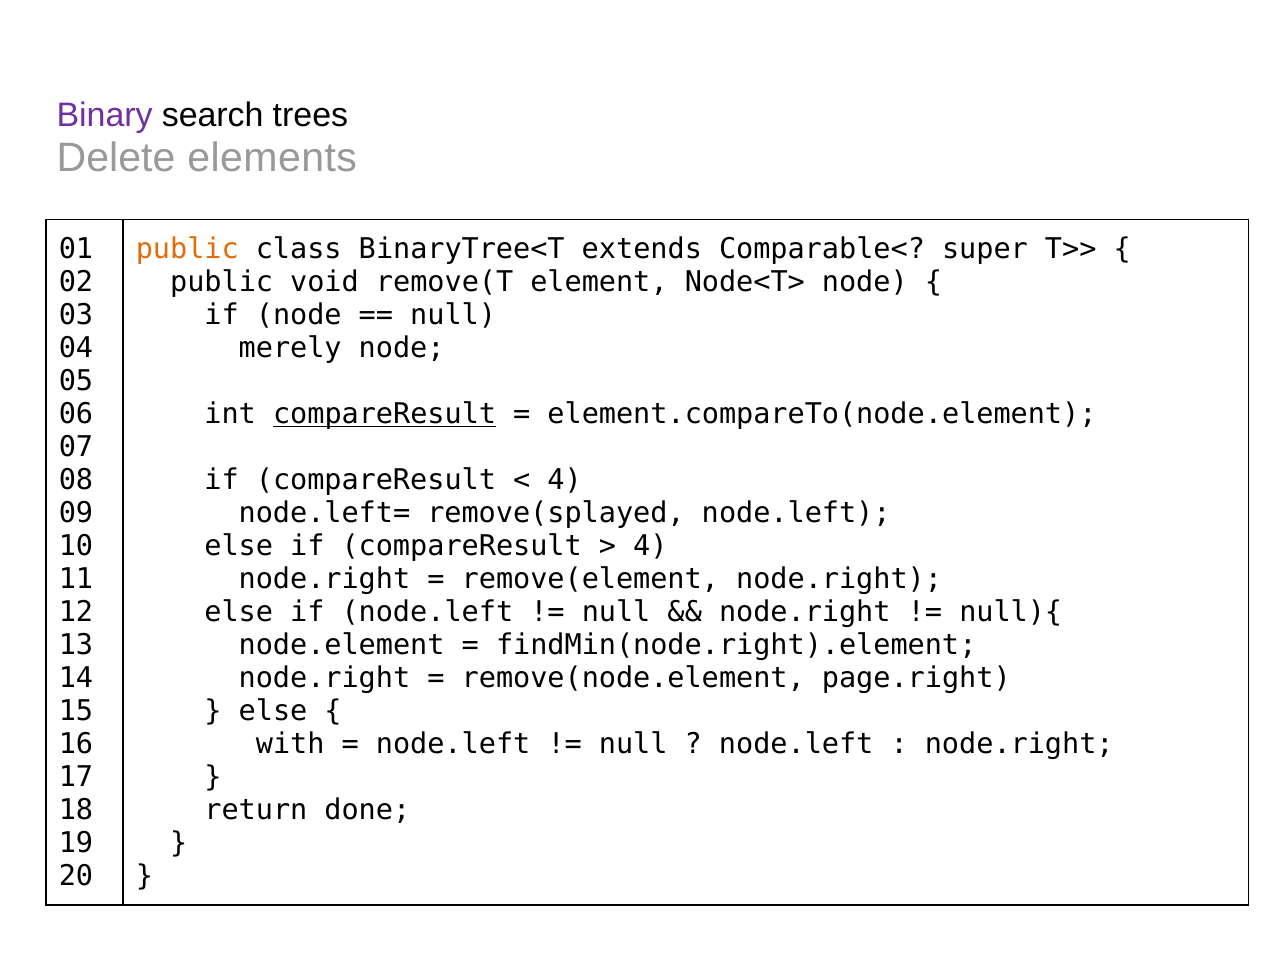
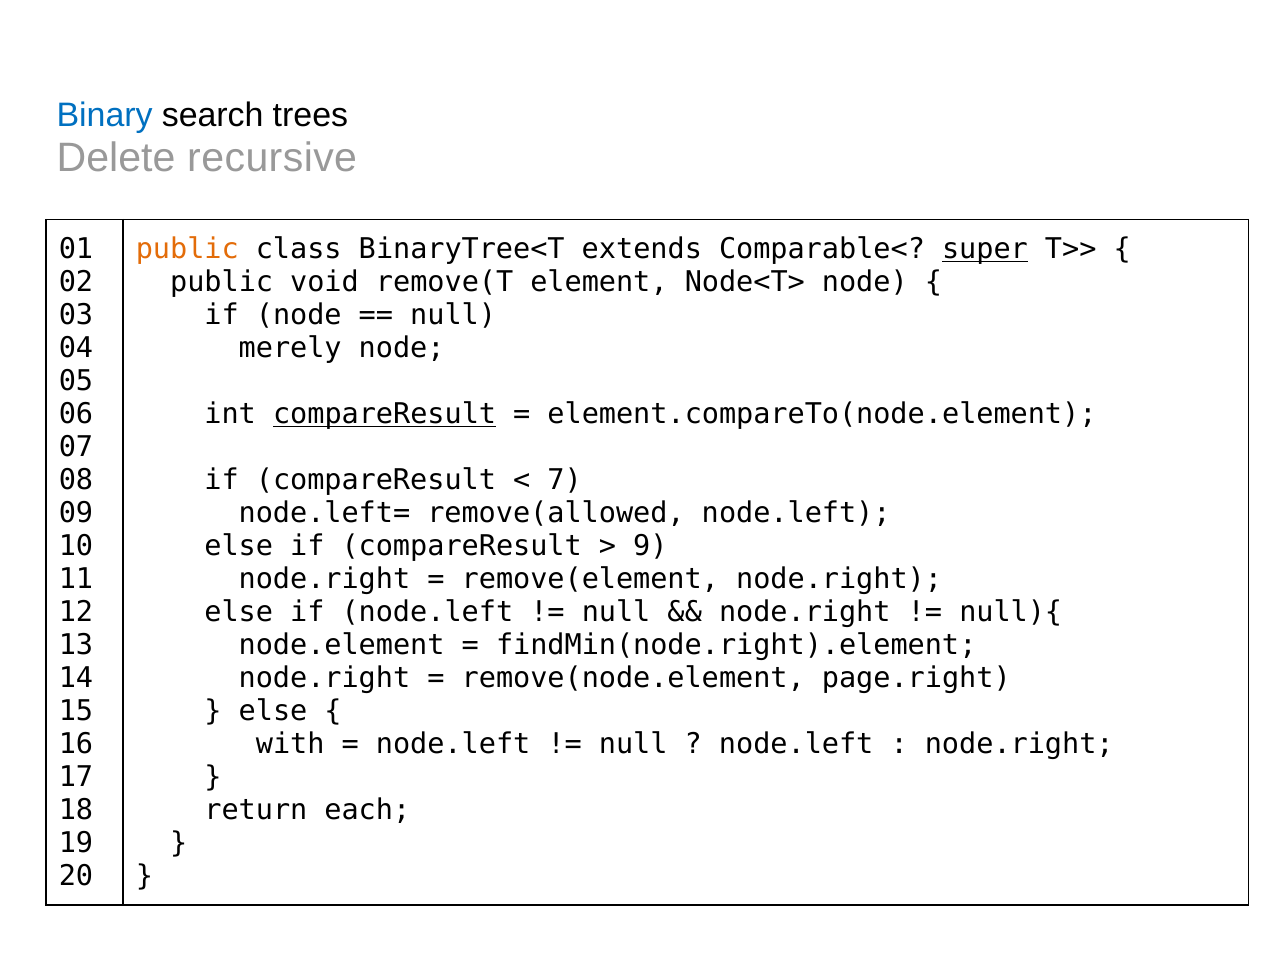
Binary colour: purple -> blue (105, 116)
elements: elements -> recursive (272, 158)
super underline: none -> present (985, 249)
4: 4 -> 7 (565, 480)
remove(splayed: remove(splayed -> remove(allowed (556, 513)
4: 4 -> 9 (650, 546)
done: done -> each (367, 811)
